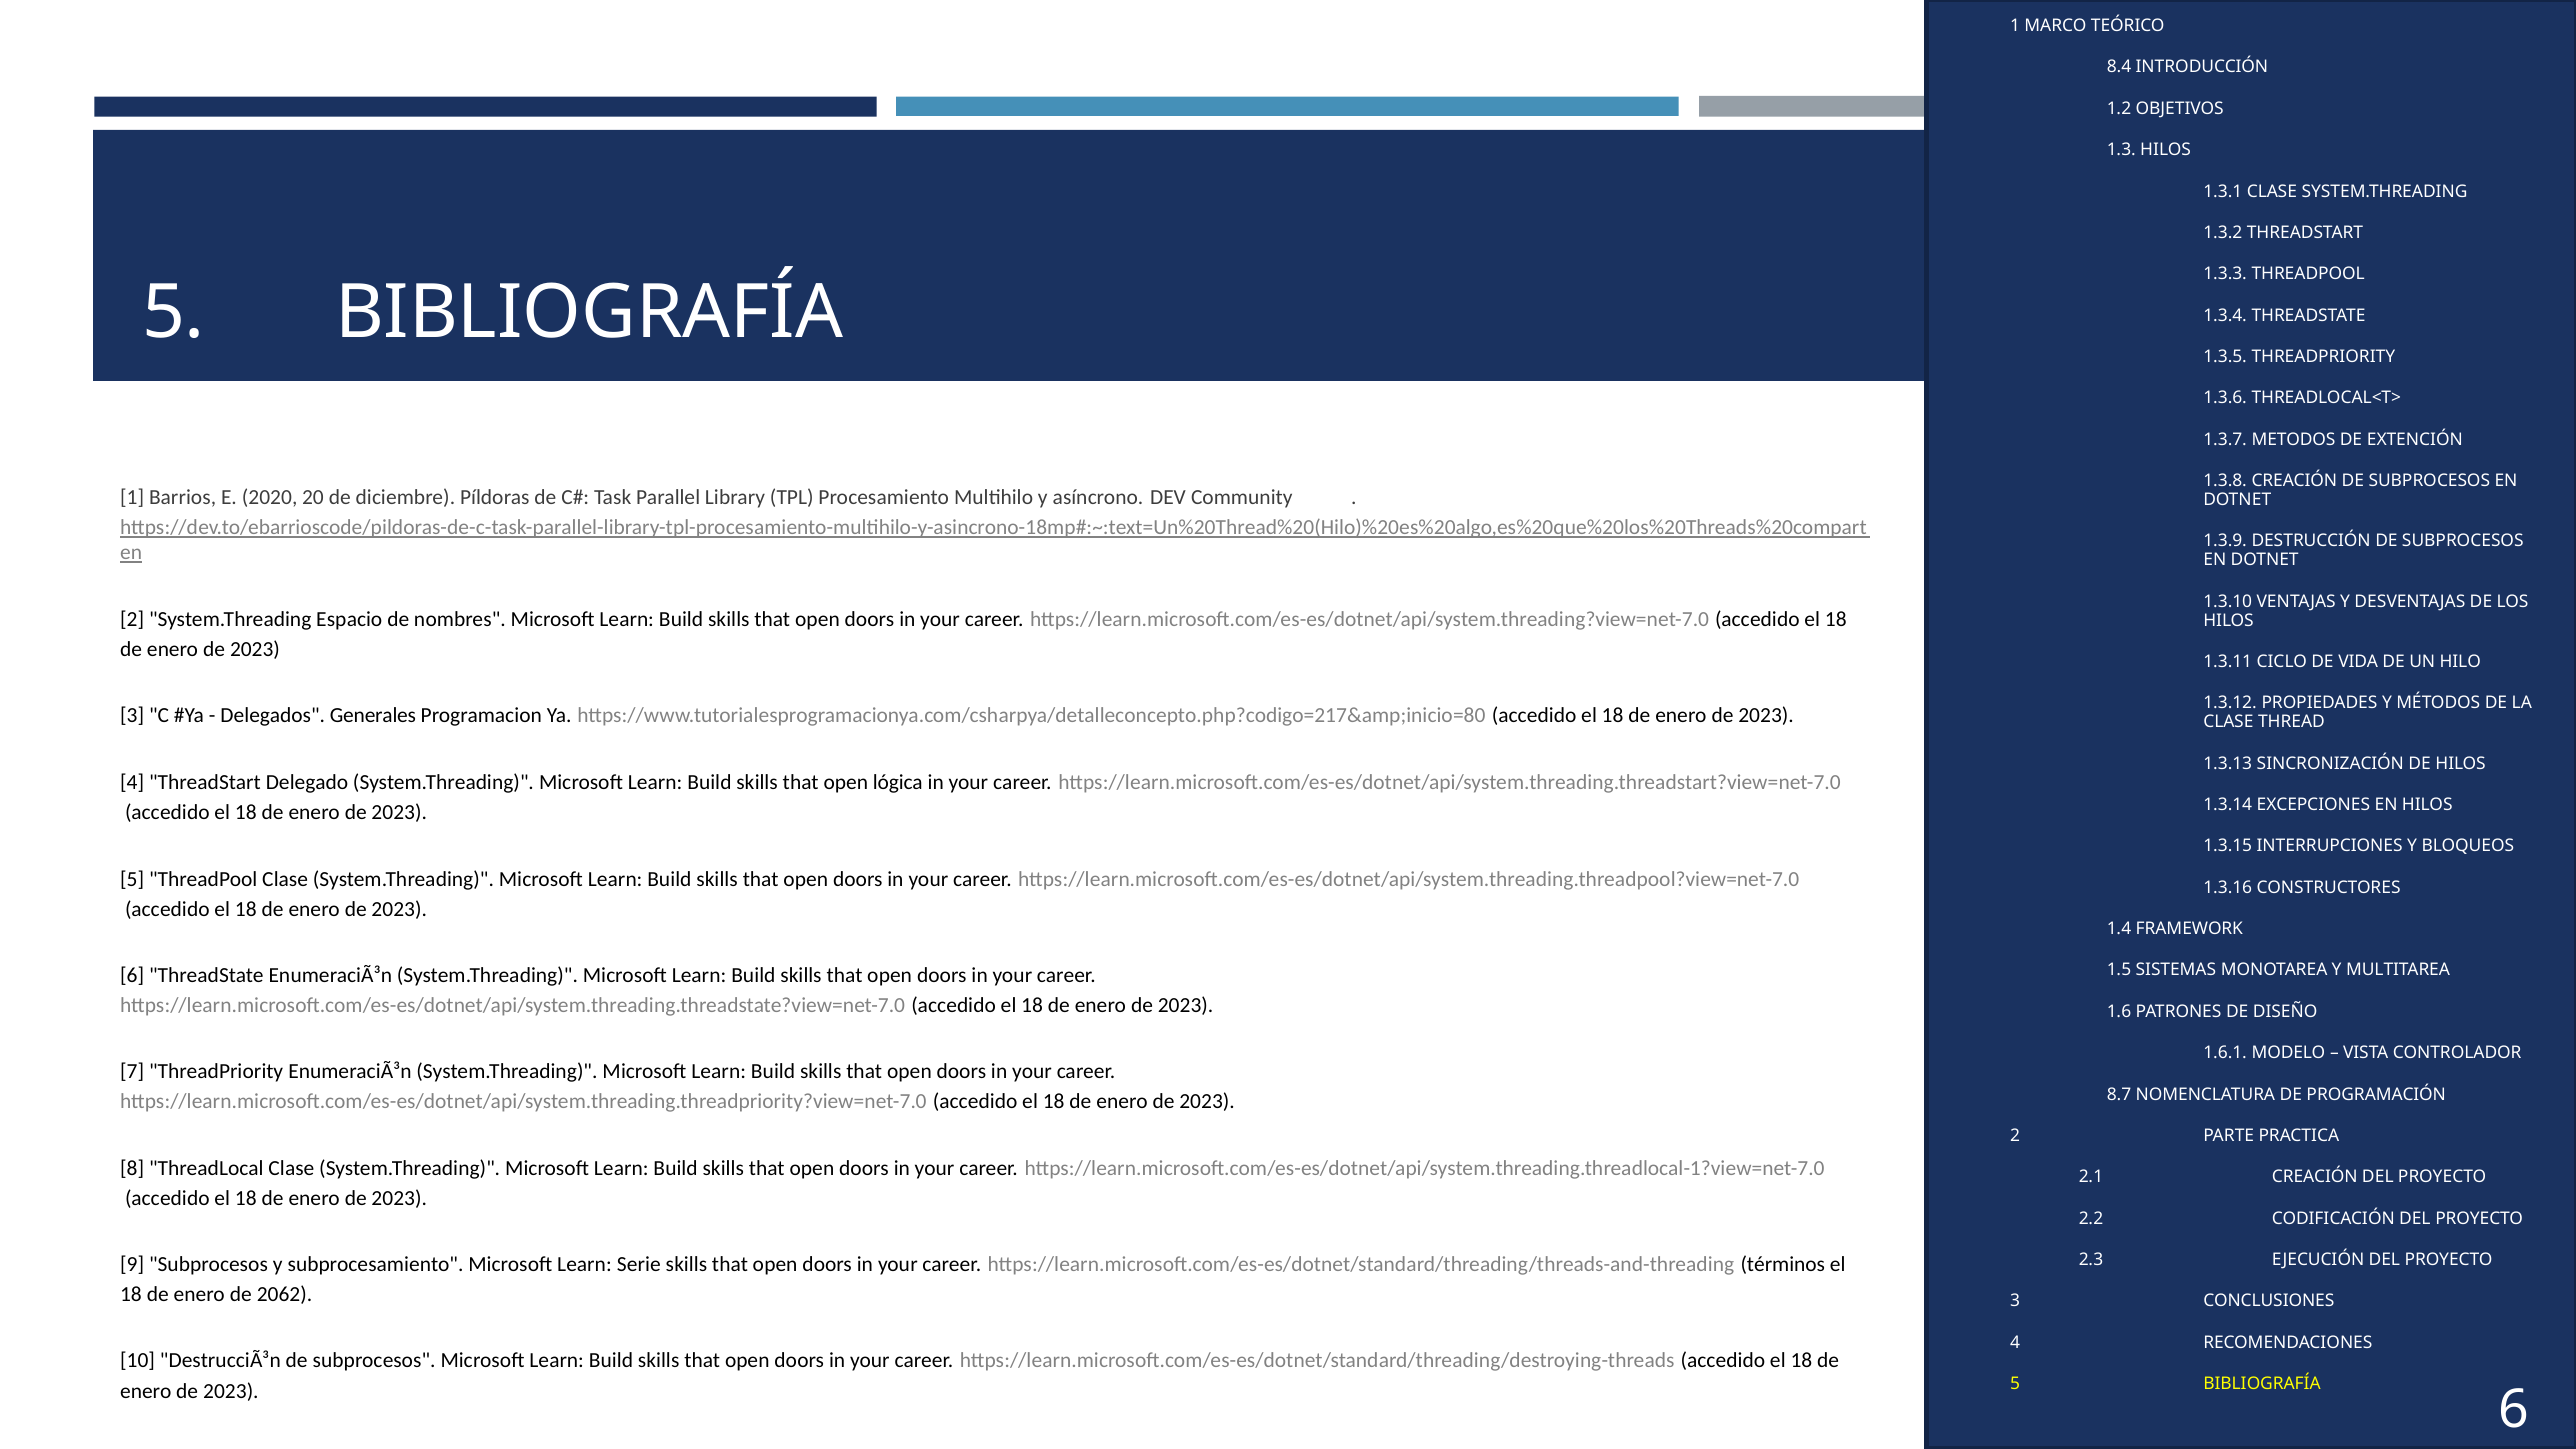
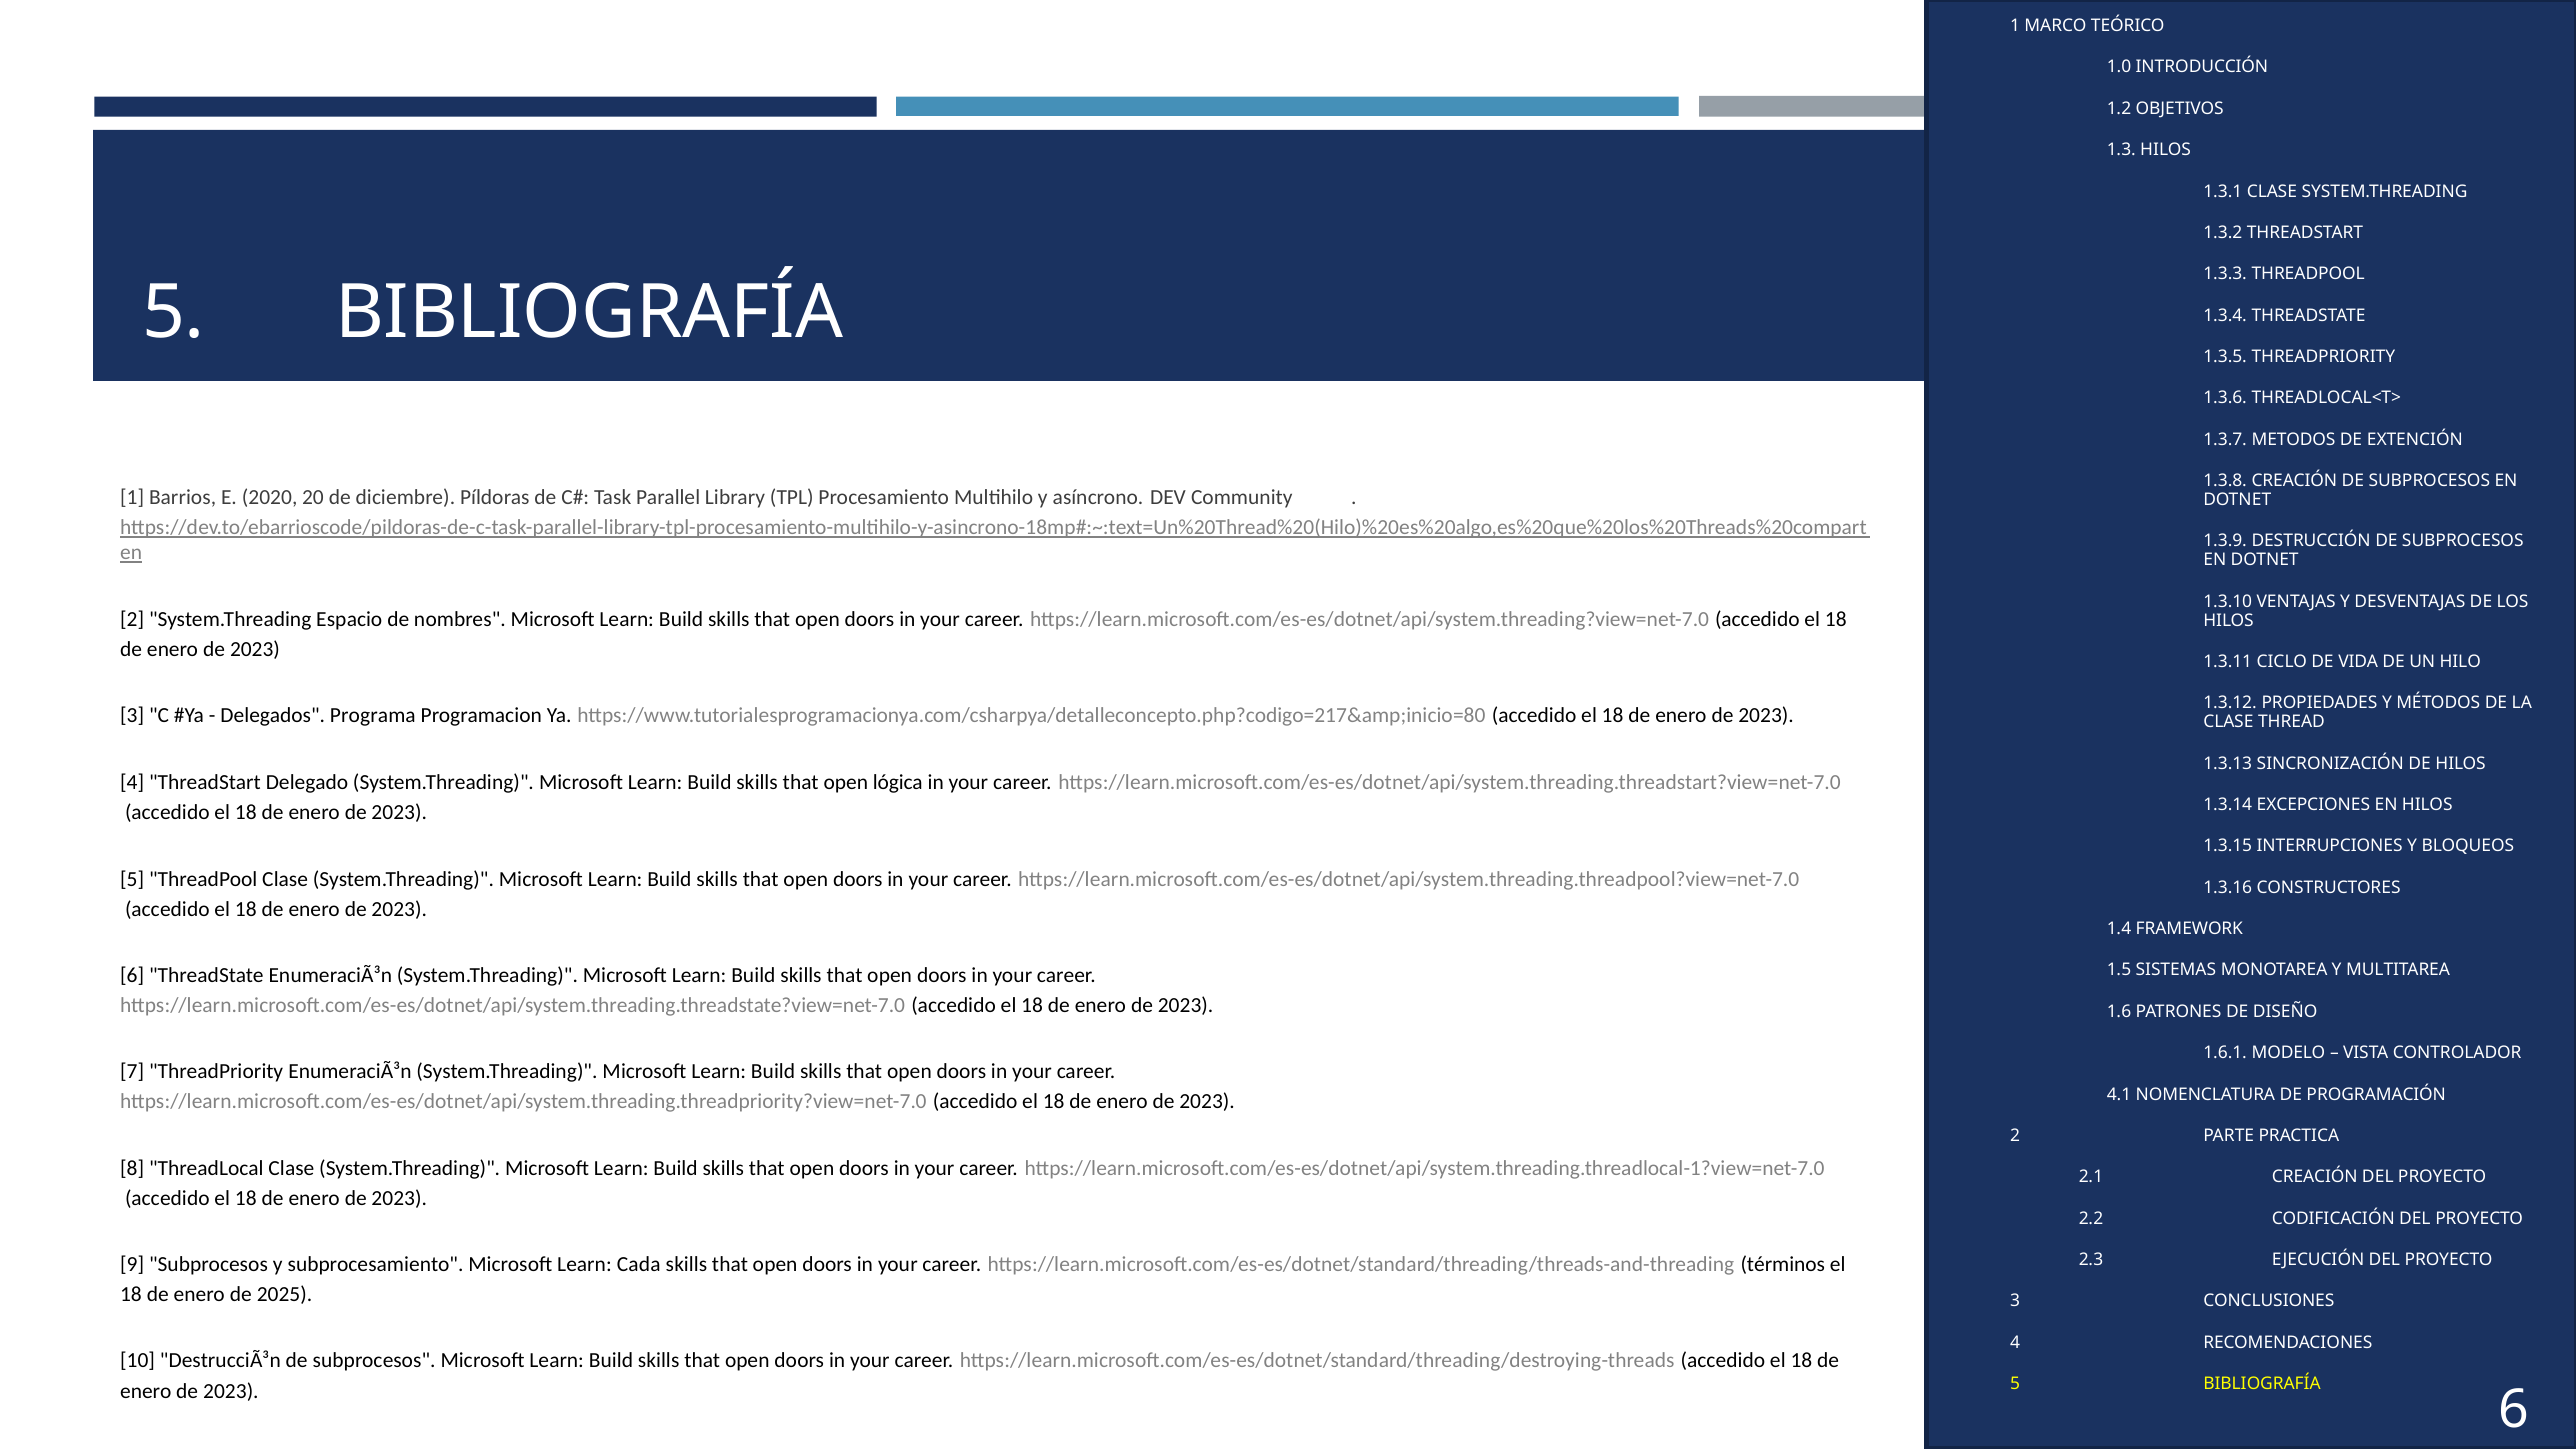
8.4: 8.4 -> 1.0 (2119, 67)
Generales: Generales -> Programa (373, 716)
8.7: 8.7 -> 4.1 (2119, 1094)
Serie: Serie -> Cada (639, 1265)
2062: 2062 -> 2025 (285, 1295)
